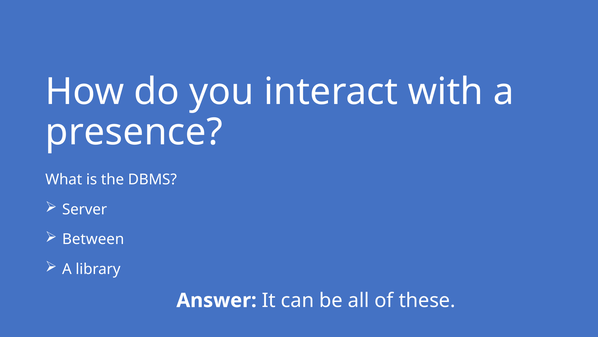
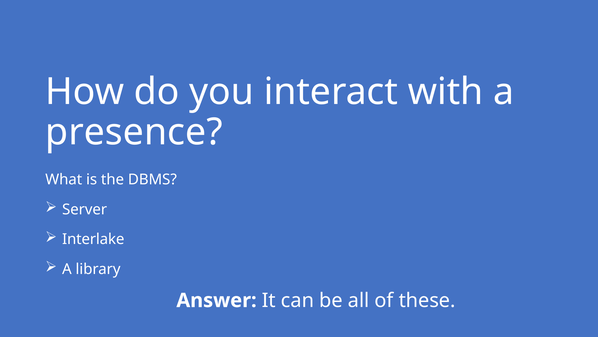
Between: Between -> Interlake (93, 239)
